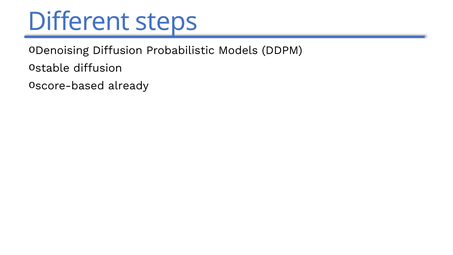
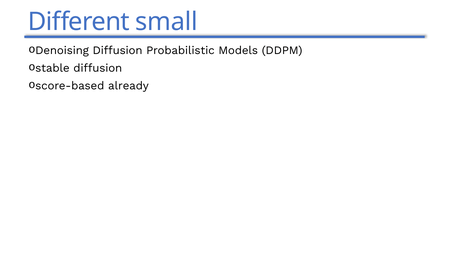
steps: steps -> small (166, 22)
